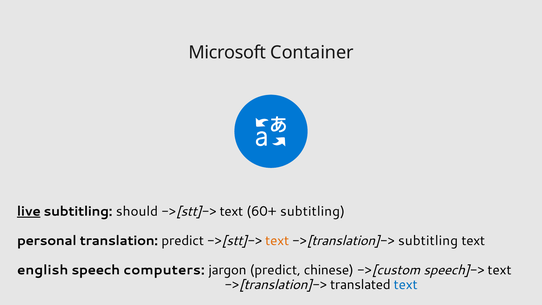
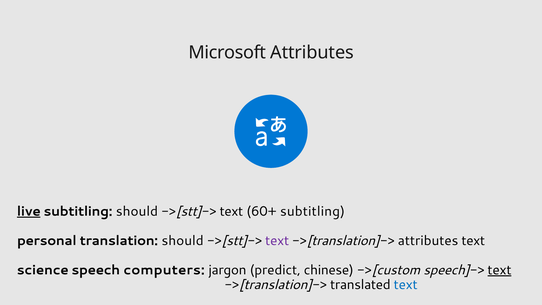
Microsoft Container: Container -> Attributes (312, 52)
translation predict: predict -> should (183, 240)
text colour: orange -> purple (277, 240)
->[translation]-> subtitling: subtitling -> attributes (428, 240)
english: english -> science (43, 270)
text underline: none -> present (500, 270)
